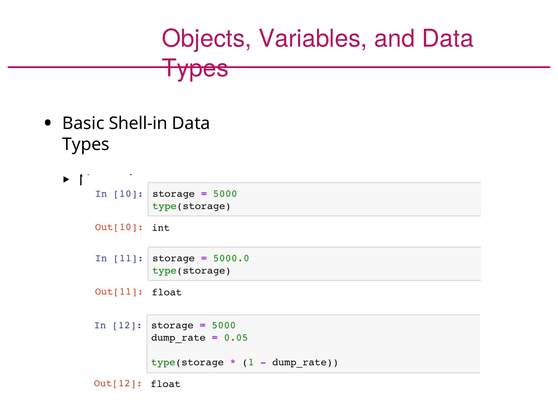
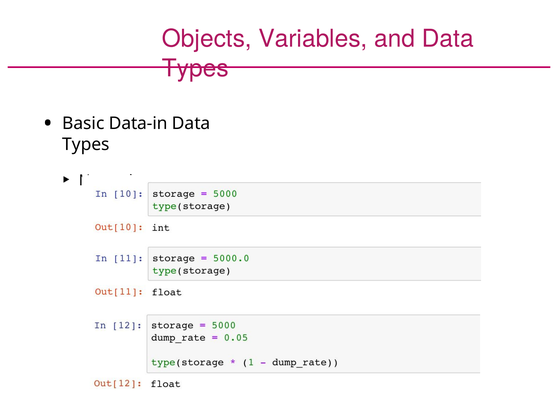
Shell-in: Shell-in -> Data-in (138, 123)
